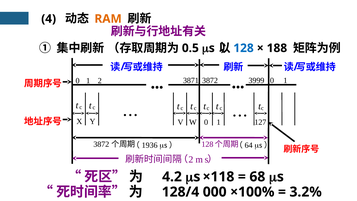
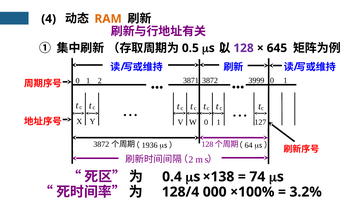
128 colour: blue -> purple (244, 48)
188: 188 -> 645 (277, 48)
4.2: 4.2 -> 0.4 (172, 177)
×118: ×118 -> ×138 (218, 177)
68: 68 -> 74 (257, 177)
